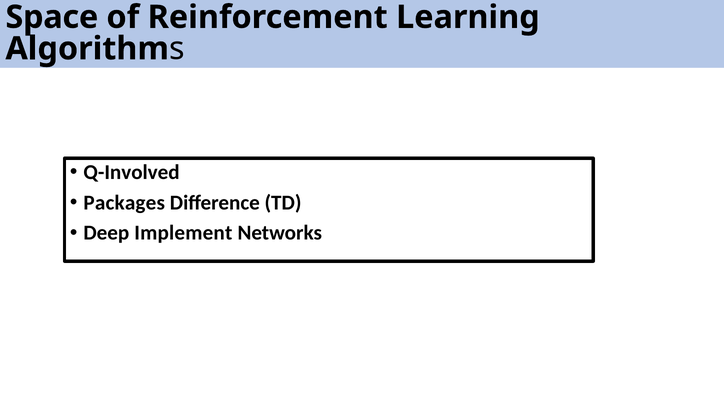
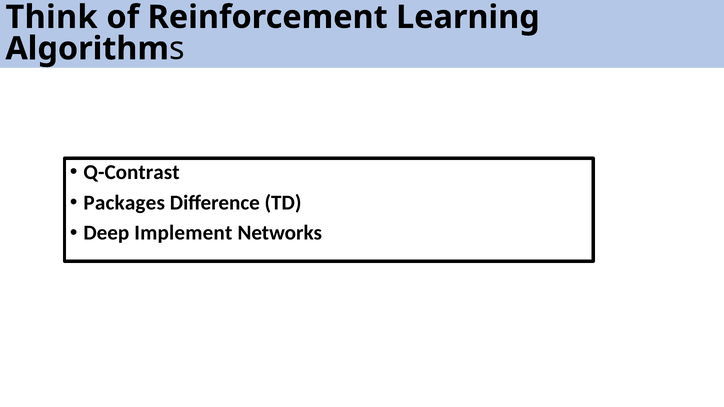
Space: Space -> Think (52, 17)
Q-Involved: Q-Involved -> Q-Contrast (132, 172)
